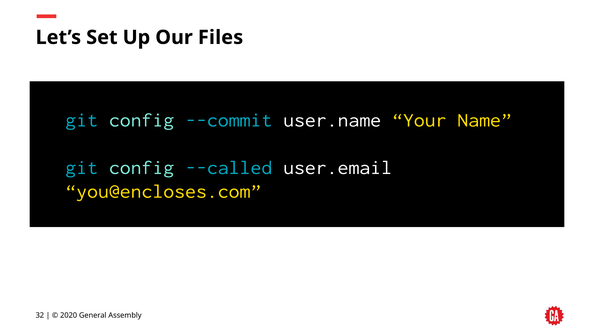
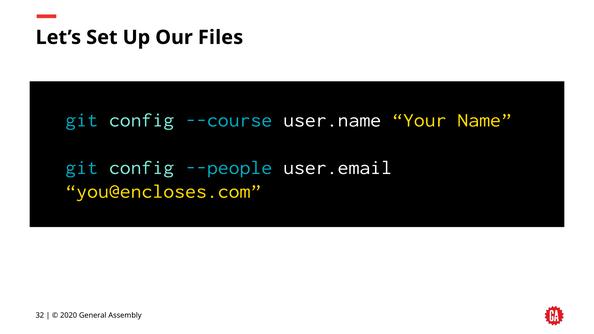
--commit: --commit -> --course (229, 120)
--called: --called -> --people (229, 168)
